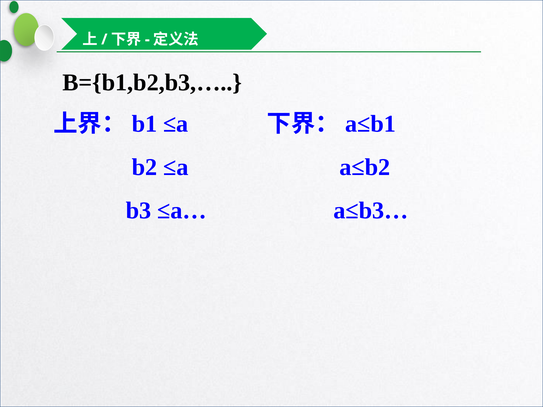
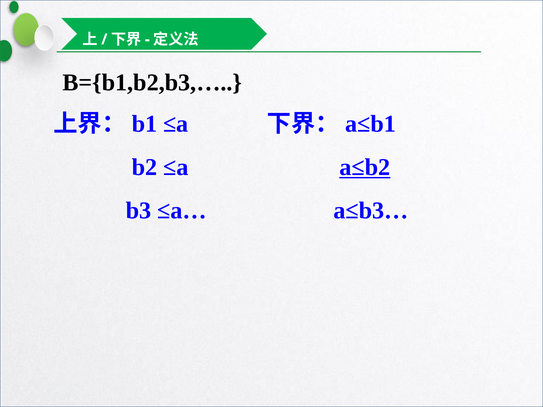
a≤b2 underline: none -> present (365, 167)
